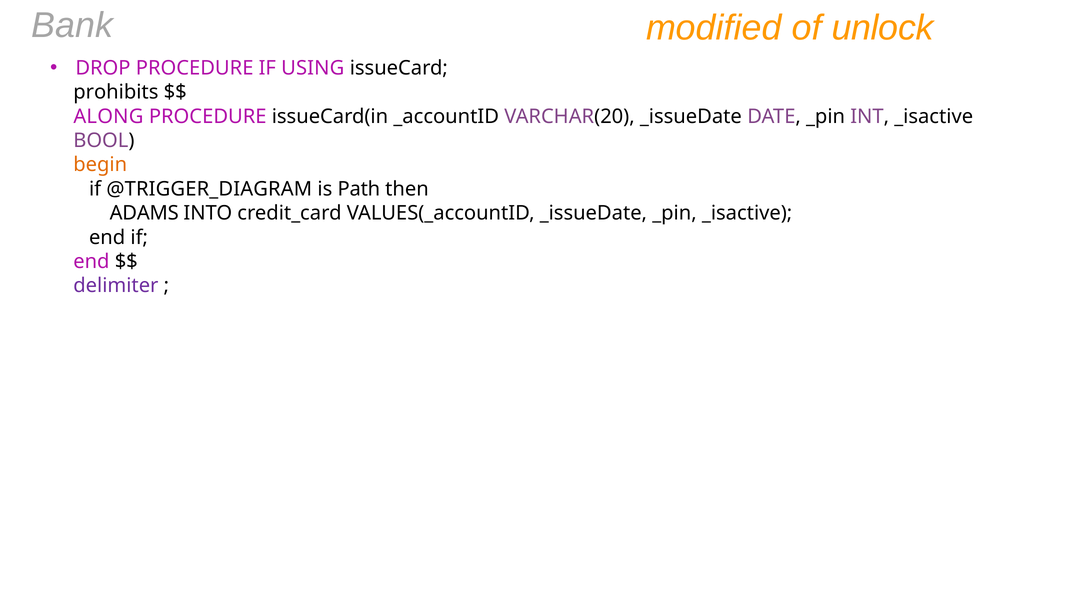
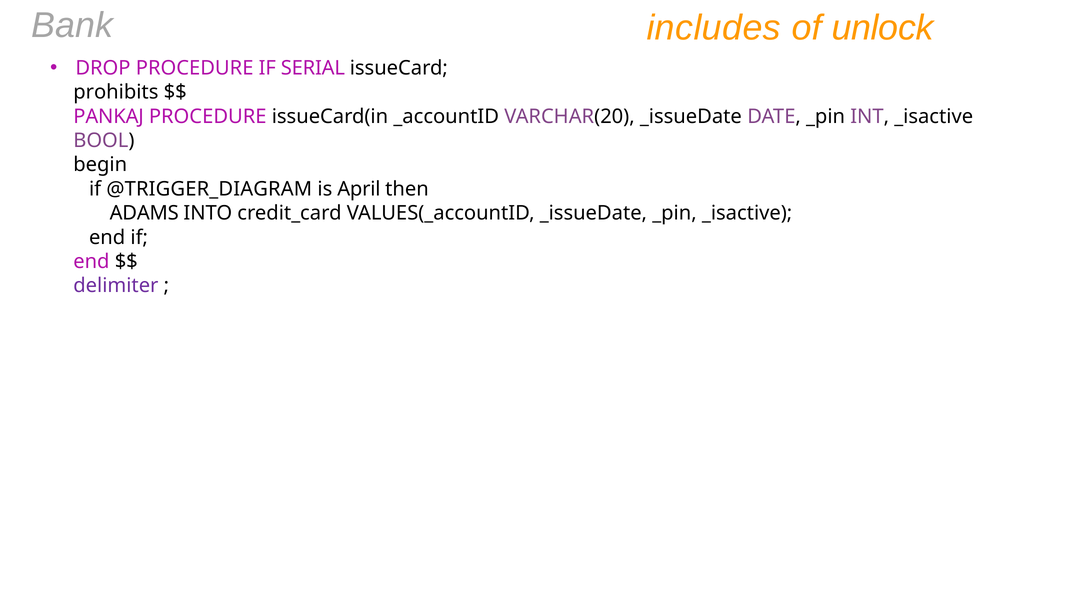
modified: modified -> includes (714, 28)
USING: USING -> SERIAL (313, 68)
ALONG: ALONG -> PANKAJ (109, 116)
begin colour: orange -> black (100, 165)
Path: Path -> April (359, 189)
